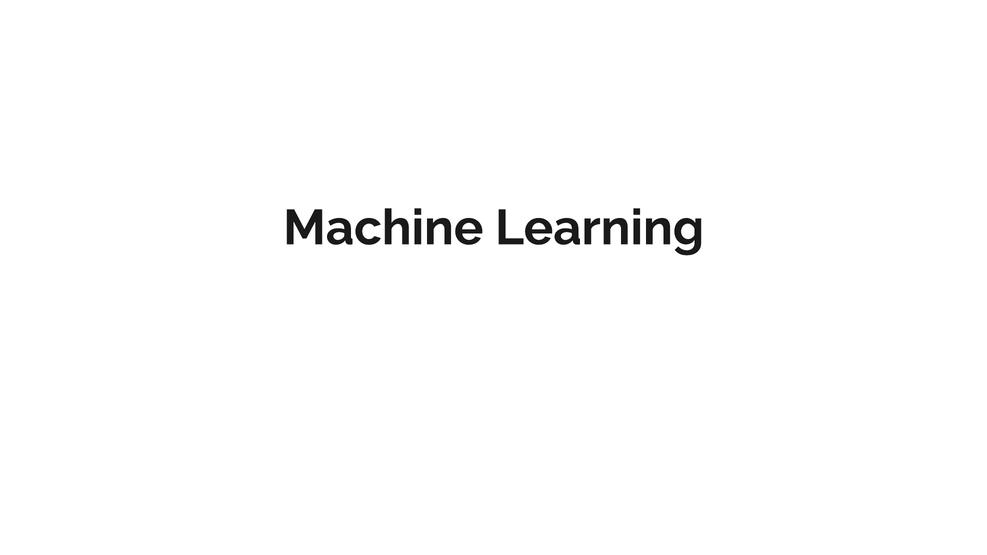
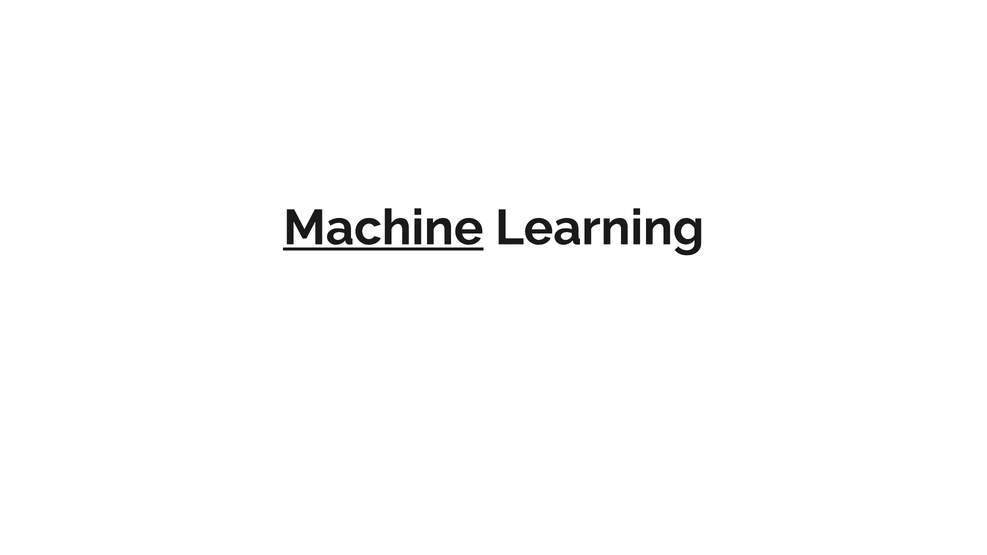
Machine underline: none -> present (383, 228)
